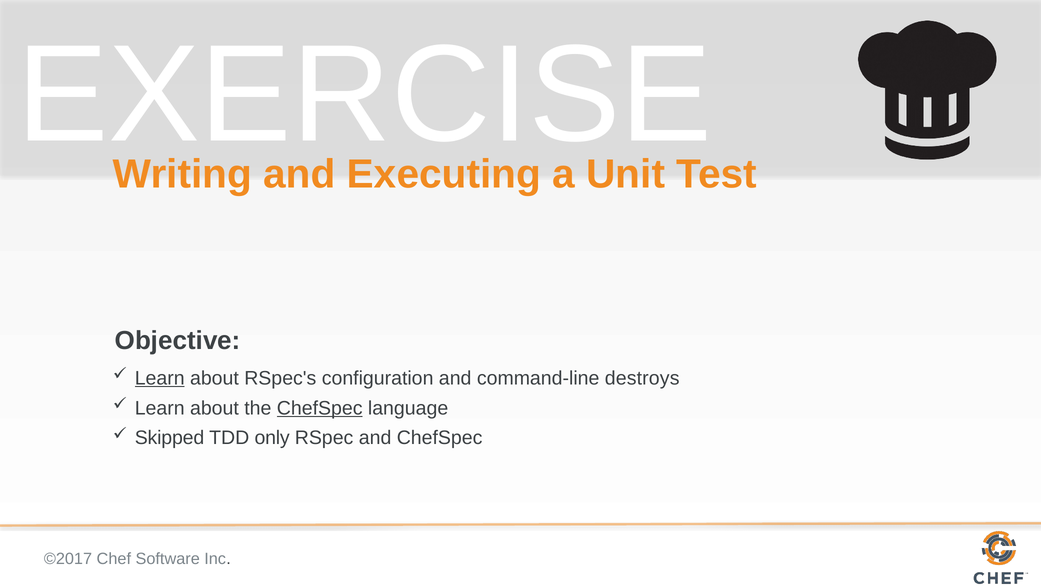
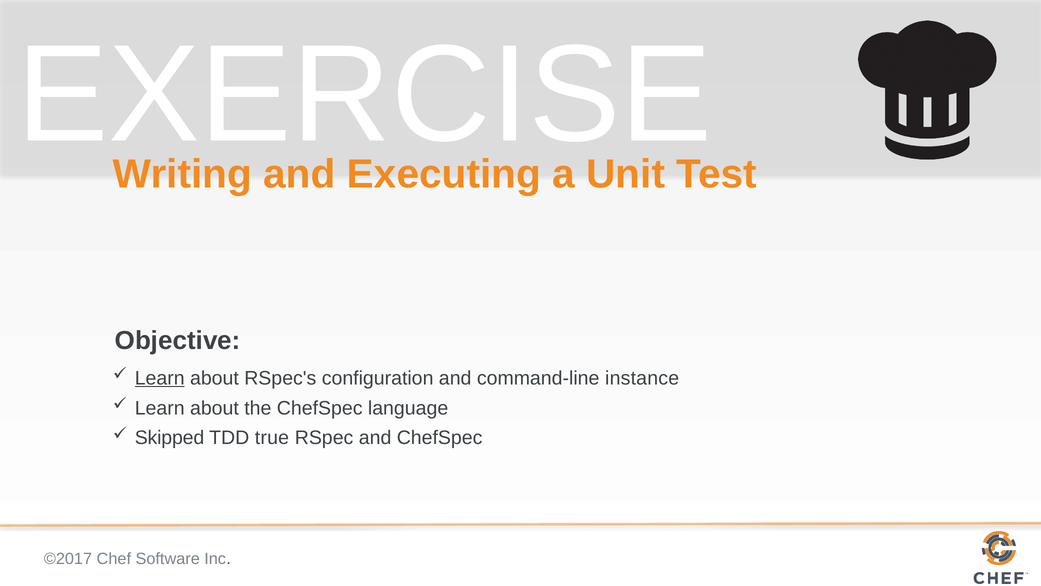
destroys: destroys -> instance (642, 378)
ChefSpec underline: present -> none (320, 408)
only: only -> true (272, 438)
